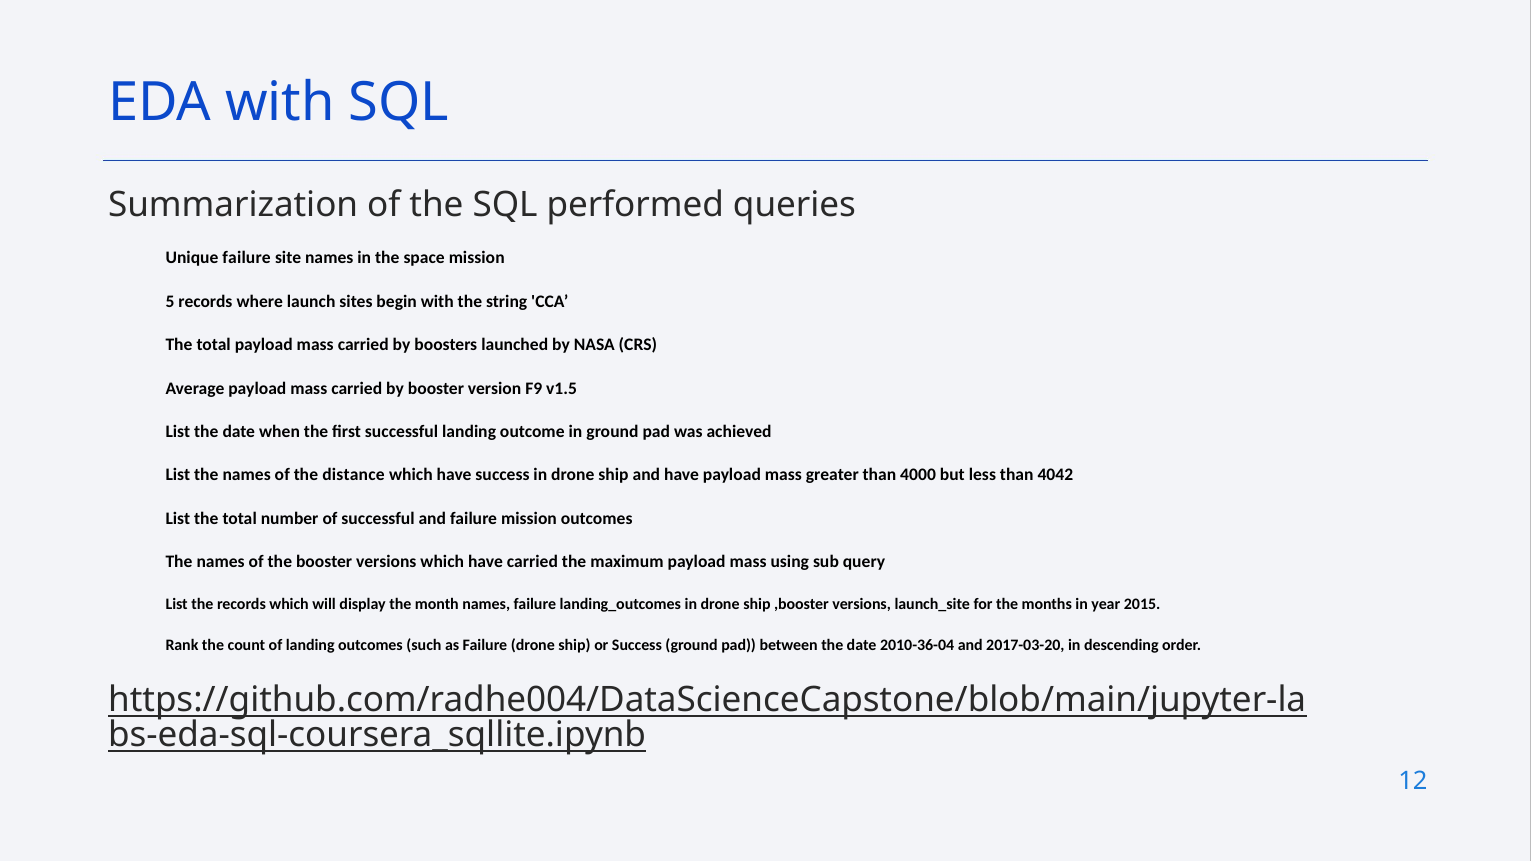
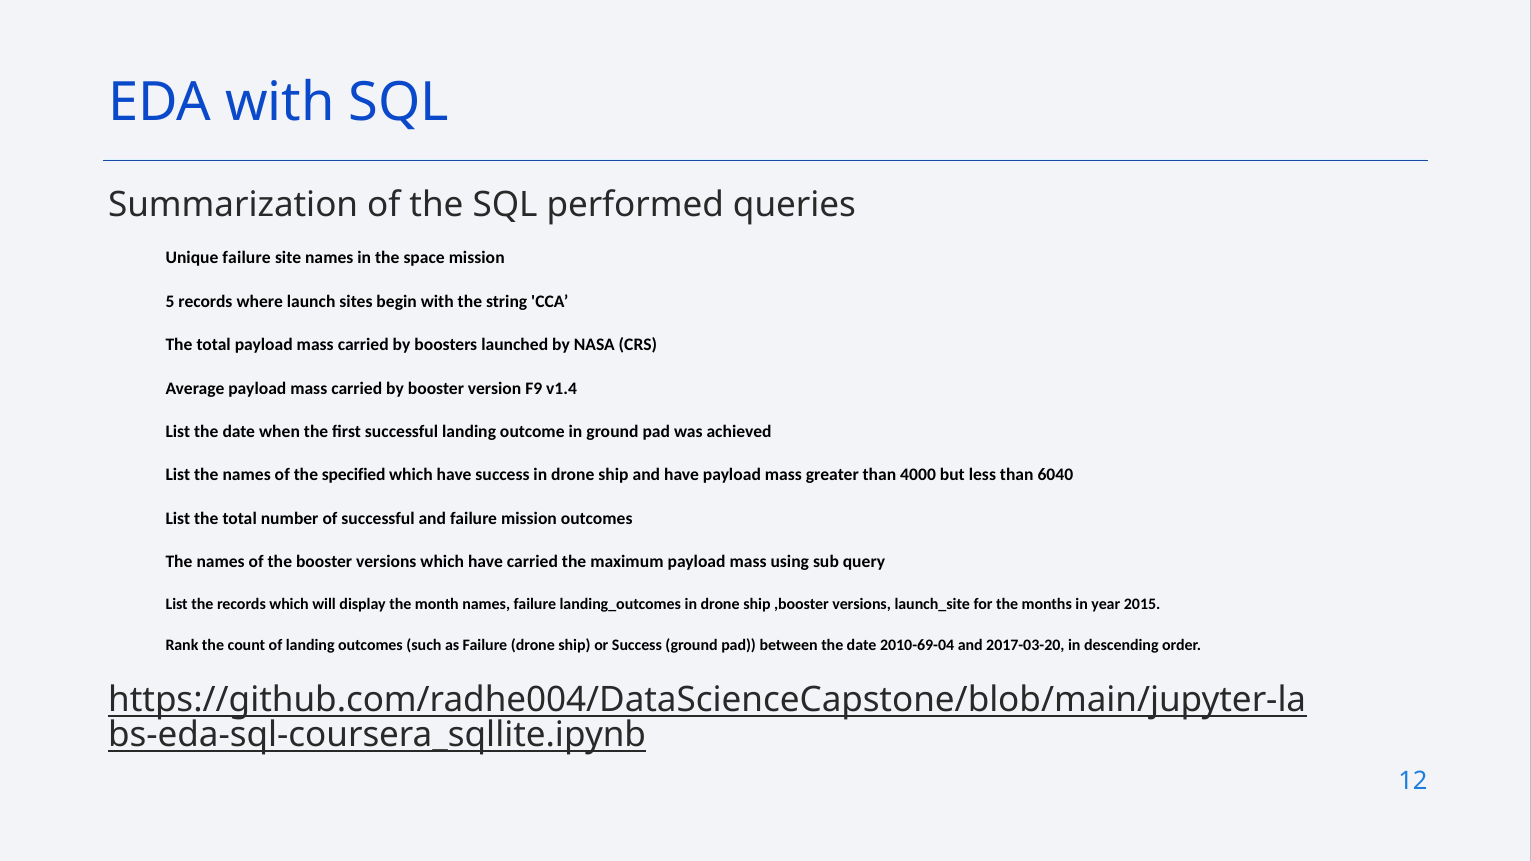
v1.5: v1.5 -> v1.4 (562, 388)
distance: distance -> specified (354, 475)
4042: 4042 -> 6040 (1055, 475)
2010-36-04: 2010-36-04 -> 2010-69-04 (917, 646)
